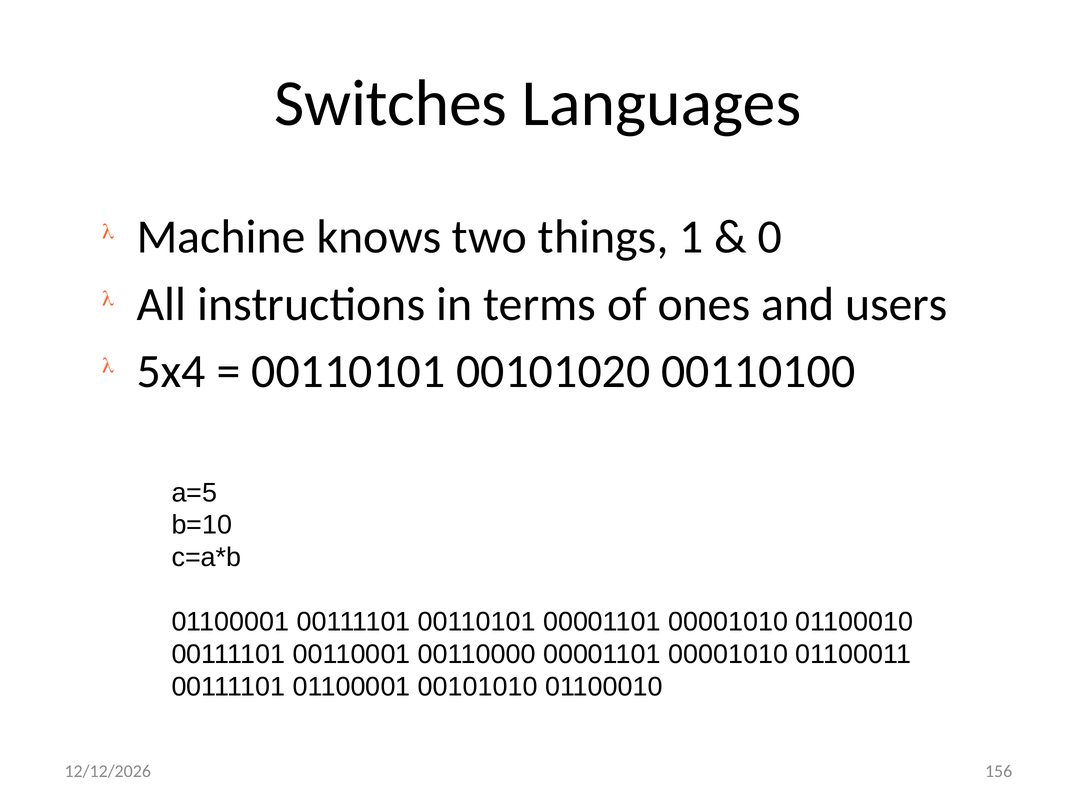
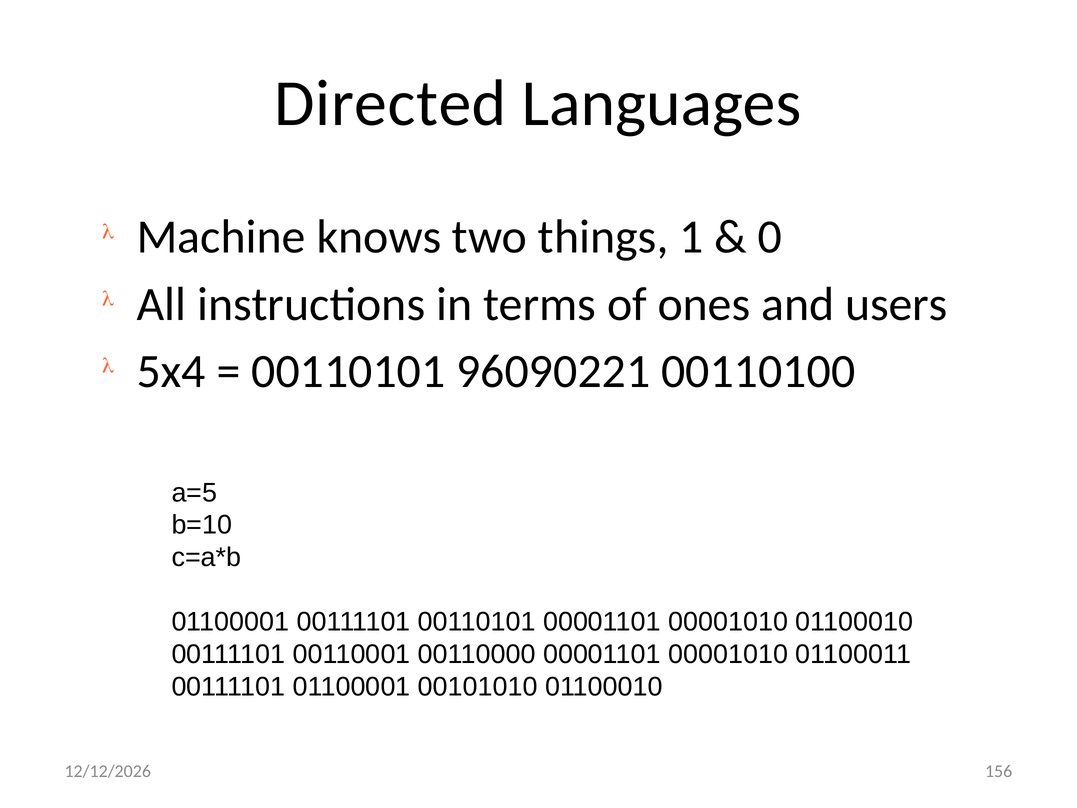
Switches: Switches -> Directed (390, 104)
00101020: 00101020 -> 96090221 (553, 371)
